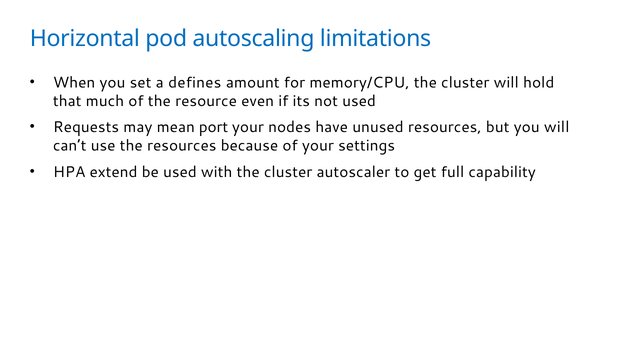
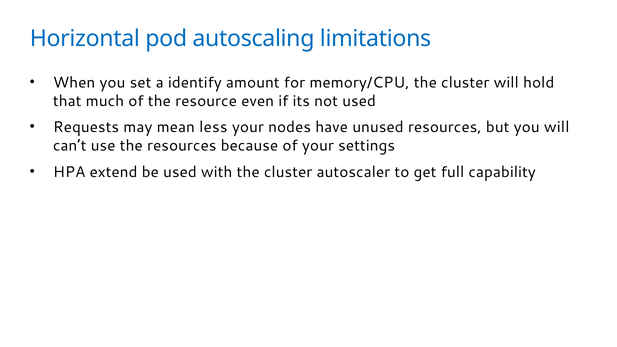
defines: defines -> identify (195, 83)
port: port -> less (213, 127)
